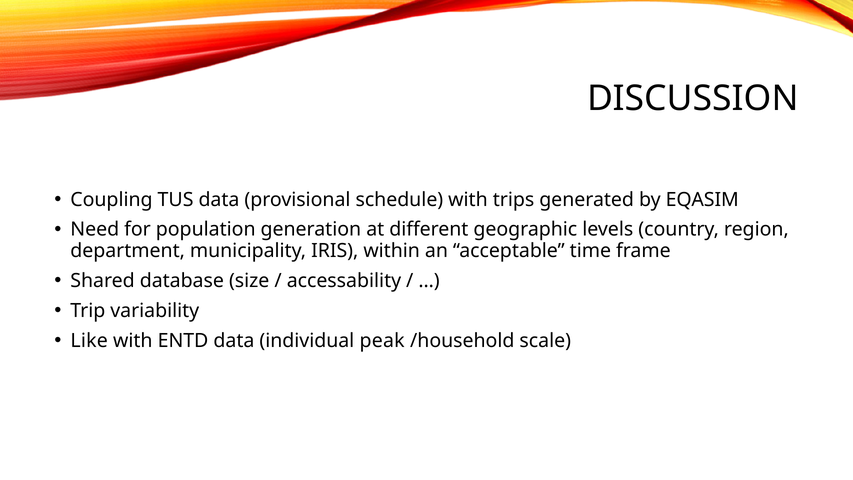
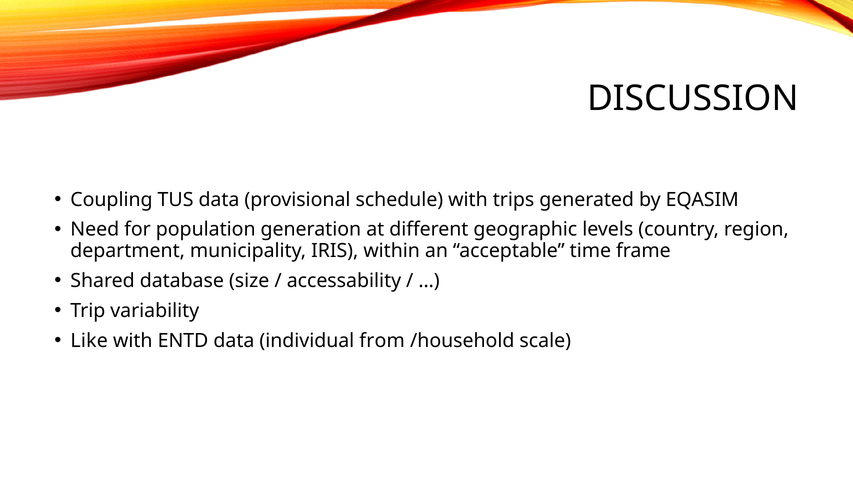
peak: peak -> from (382, 340)
